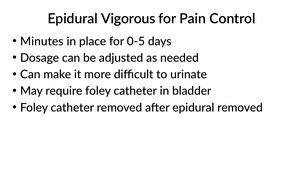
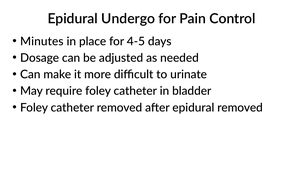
Vigorous: Vigorous -> Undergo (128, 19)
0-5: 0-5 -> 4-5 (136, 41)
